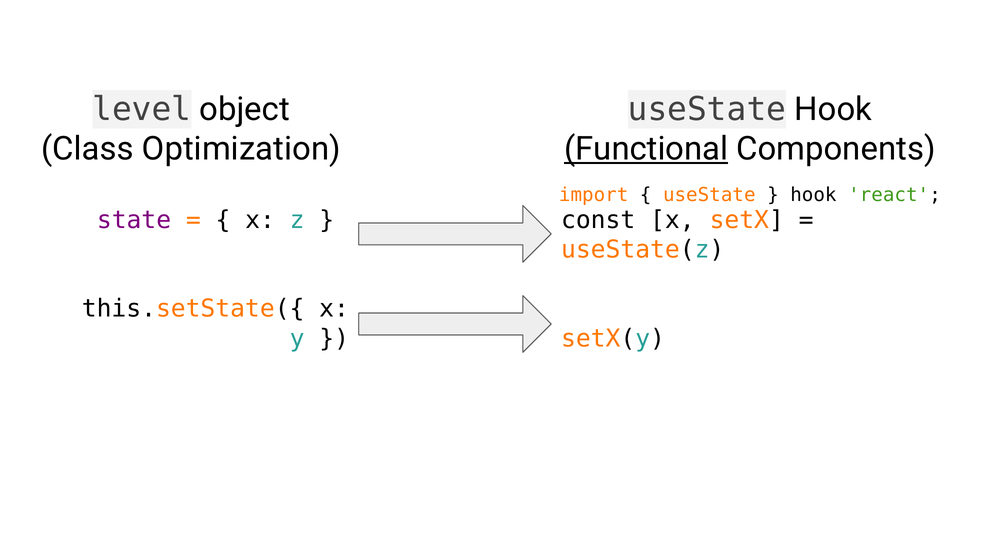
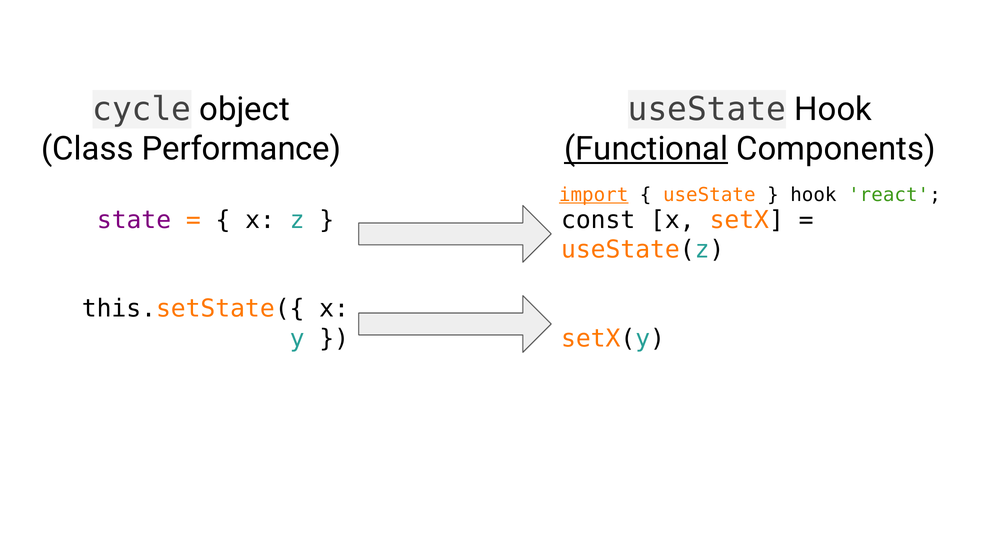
level: level -> cycle (142, 110)
Optimization: Optimization -> Performance (242, 149)
import underline: none -> present (594, 195)
